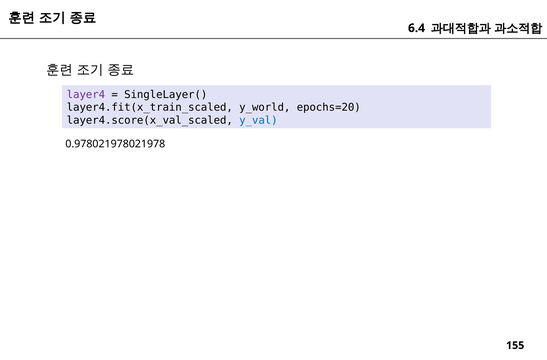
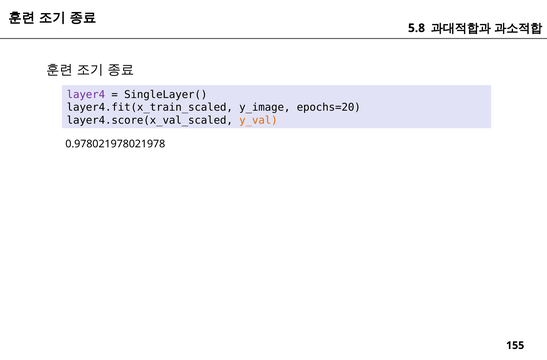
6.4: 6.4 -> 5.8 (417, 28)
y_world: y_world -> y_image (265, 107)
y_val colour: blue -> orange (258, 120)
